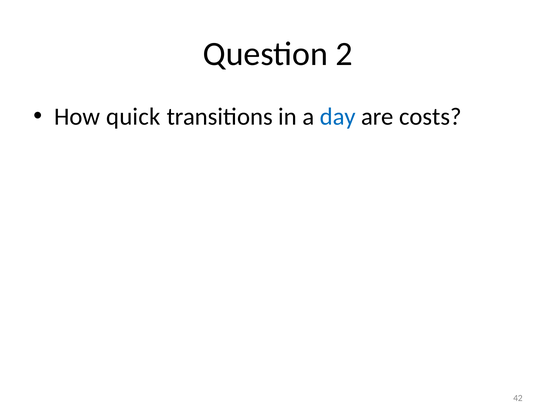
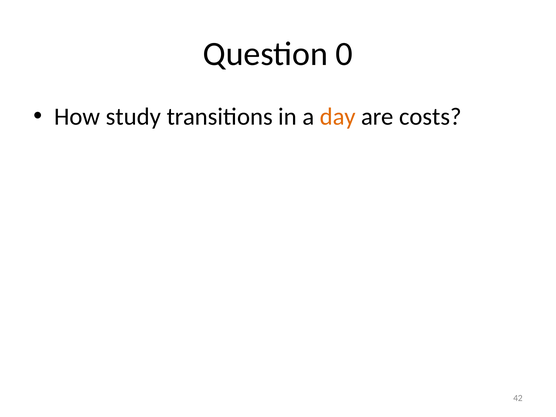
2: 2 -> 0 (344, 54)
quick: quick -> study (133, 117)
day colour: blue -> orange (338, 117)
